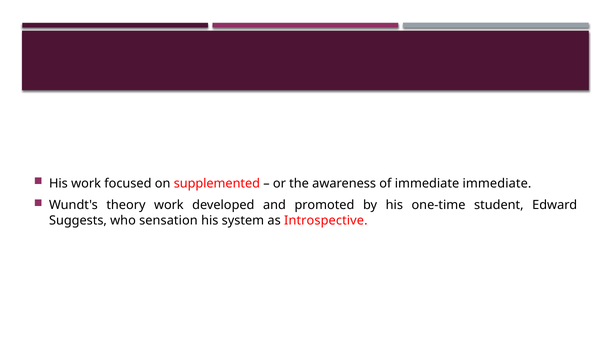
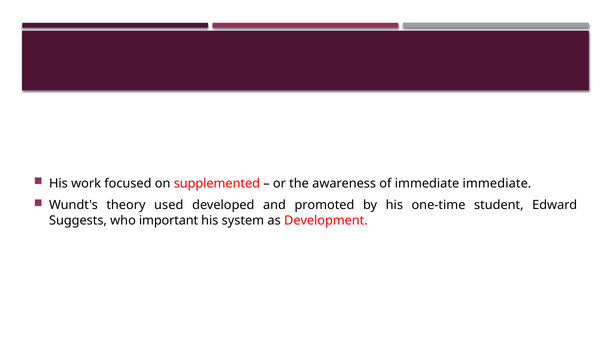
theory work: work -> used (169, 206)
sensation: sensation -> important (169, 221)
Introspective: Introspective -> Development (326, 221)
